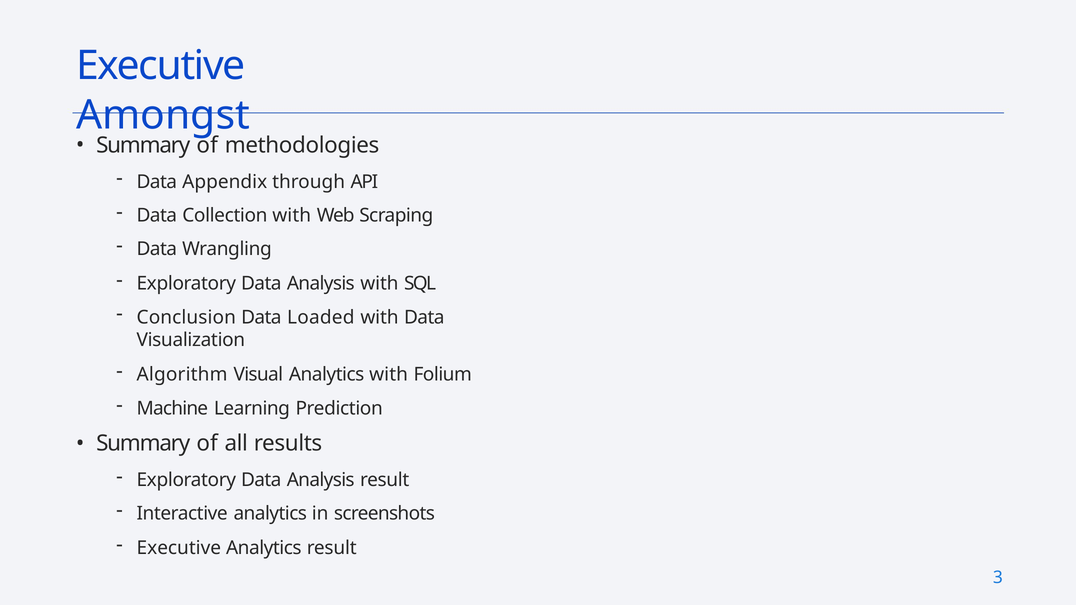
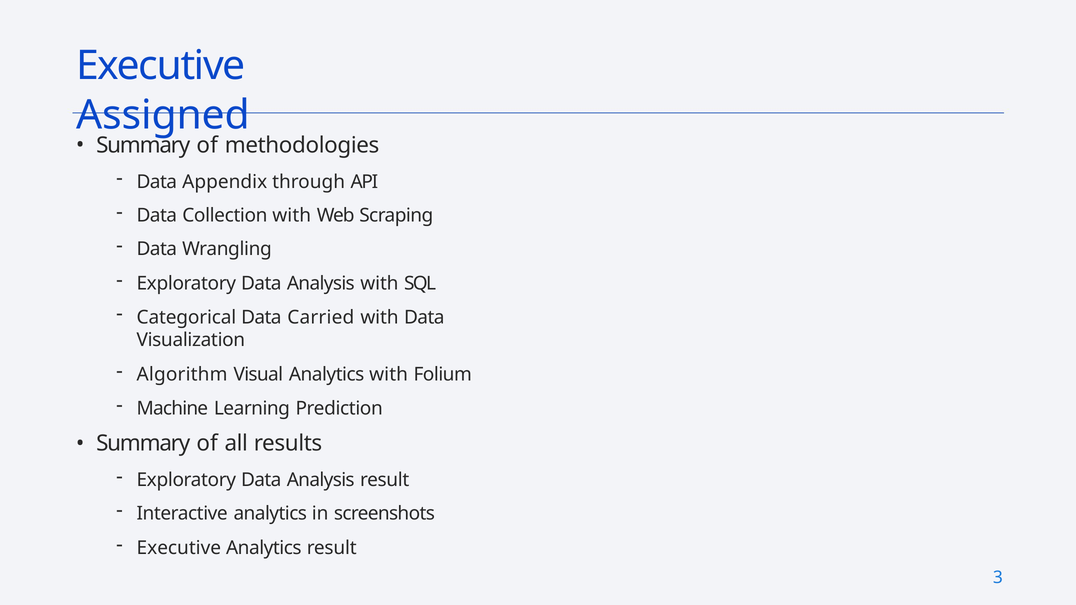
Amongst: Amongst -> Assigned (163, 115)
Conclusion: Conclusion -> Categorical (186, 317)
Loaded: Loaded -> Carried (321, 317)
